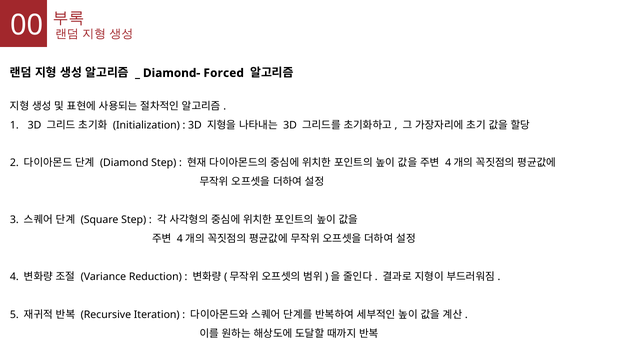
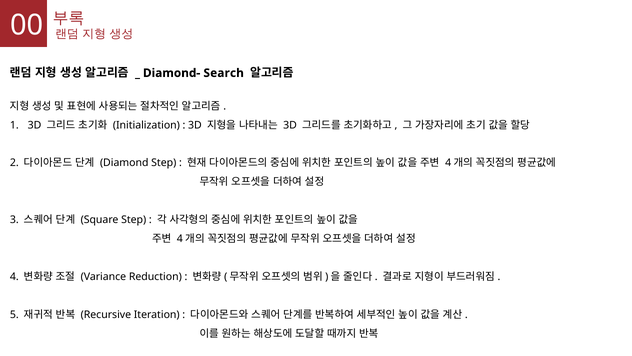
Forced: Forced -> Search (224, 73)
